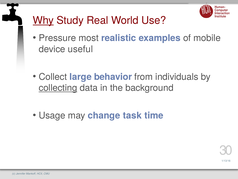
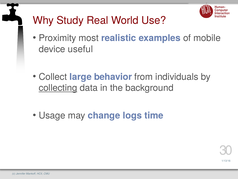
Why underline: present -> none (43, 20)
Pressure: Pressure -> Proximity (57, 38)
task: task -> logs (132, 115)
